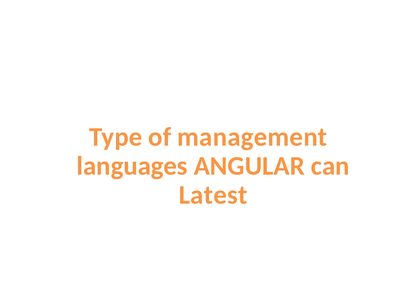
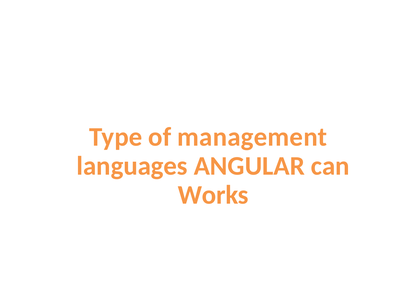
Latest: Latest -> Works (213, 195)
